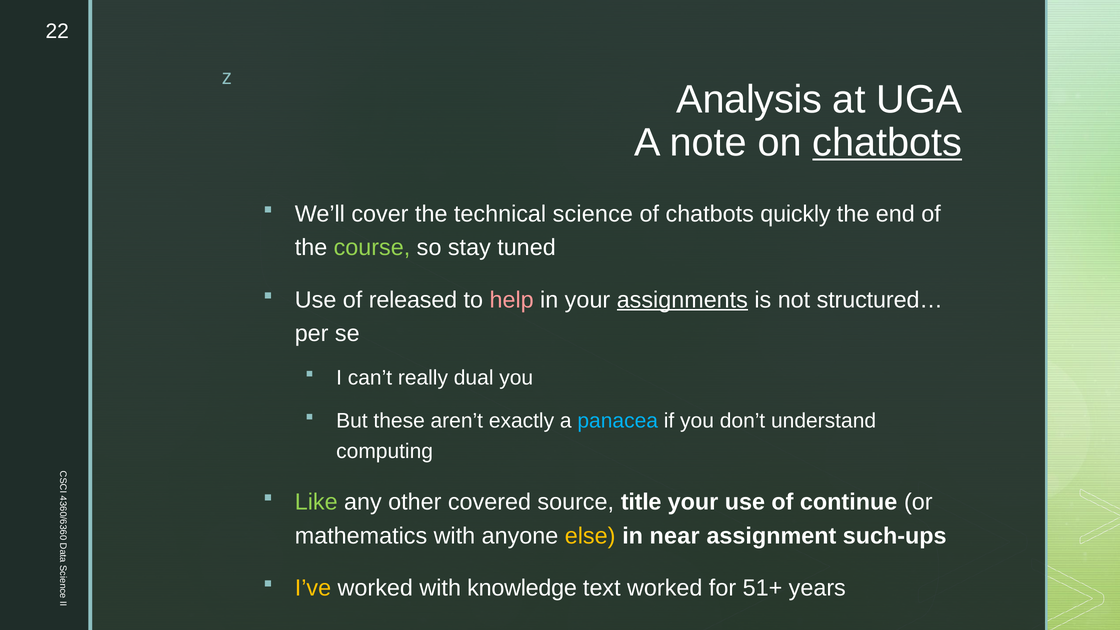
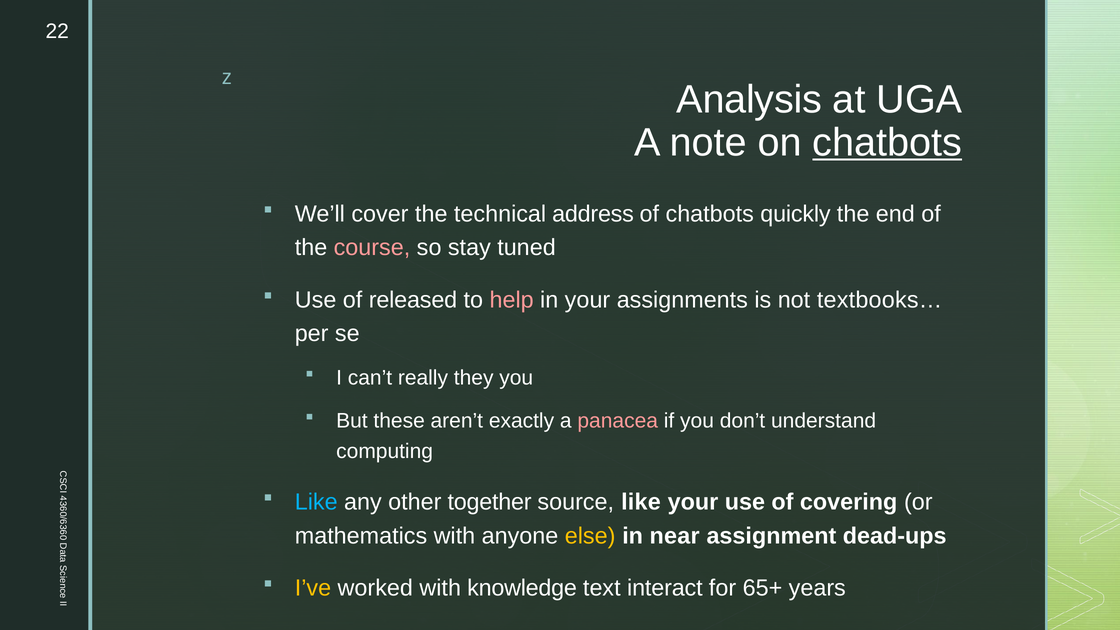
science: science -> address (593, 214)
course colour: light green -> pink (372, 248)
assignments underline: present -> none (682, 300)
structured…: structured… -> textbooks… (880, 300)
dual: dual -> they (474, 378)
panacea colour: light blue -> pink (618, 421)
Like colour: light green -> light blue (316, 502)
covered: covered -> together (490, 502)
source title: title -> like (641, 502)
continue: continue -> covering (849, 502)
such-ups: such-ups -> dead-ups (895, 536)
text worked: worked -> interact (665, 588)
51+: 51+ -> 65+ (762, 588)
